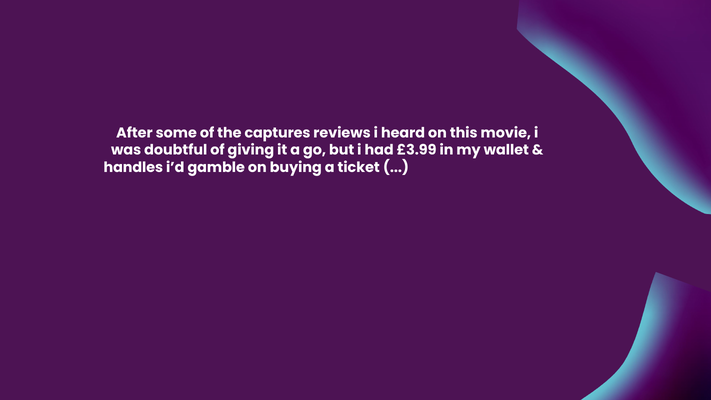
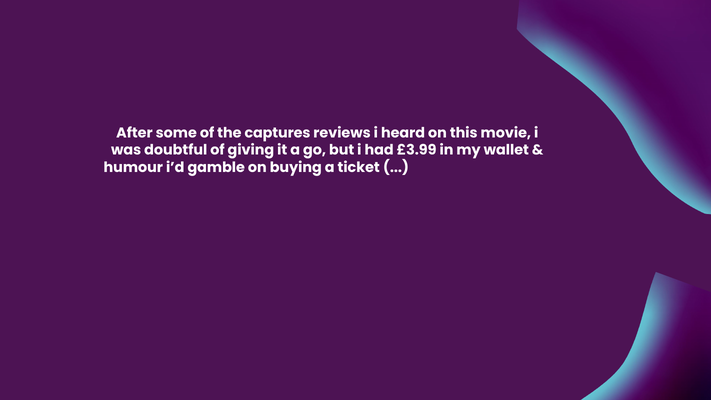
handles: handles -> humour (133, 167)
